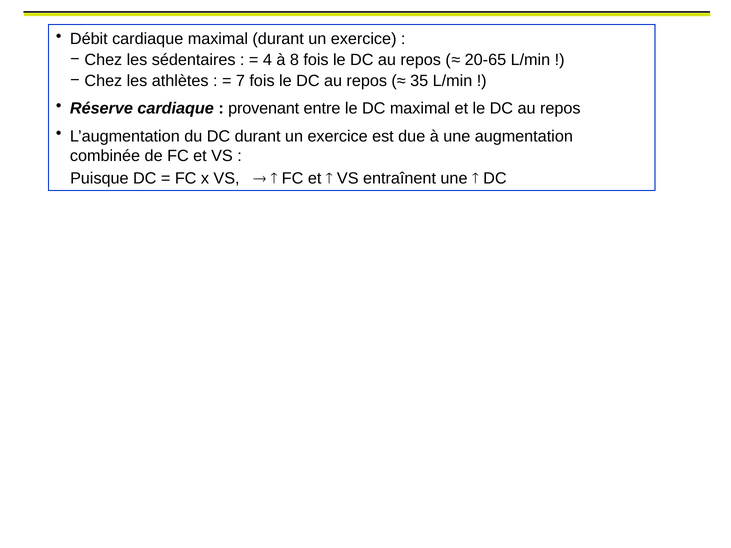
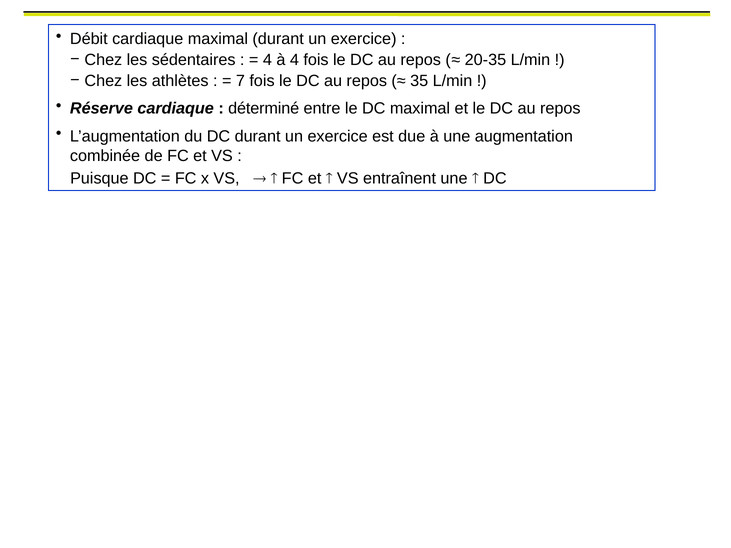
à 8: 8 -> 4 (294, 60)
20-65: 20-65 -> 20-35 (485, 60)
provenant: provenant -> déterminé (264, 109)
